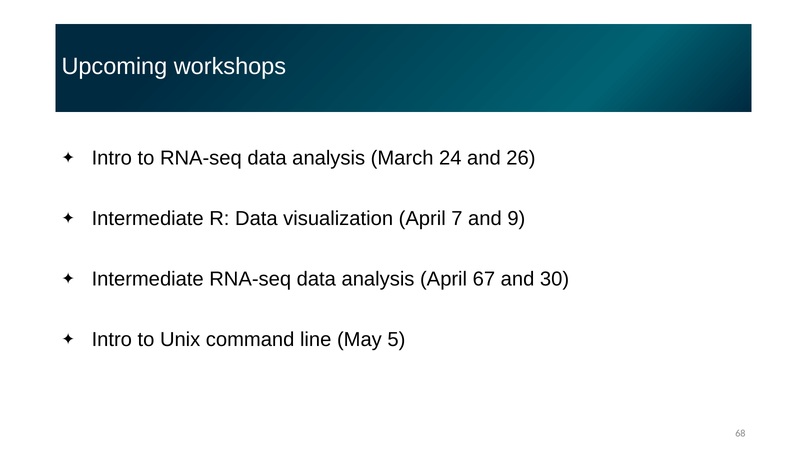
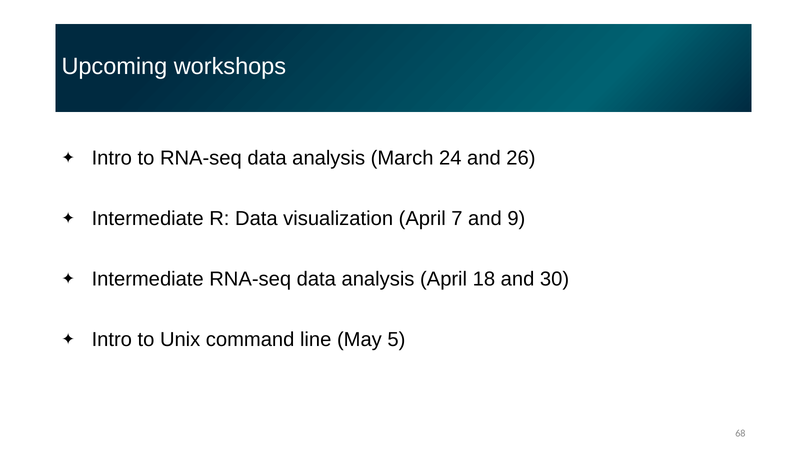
67: 67 -> 18 (484, 279)
